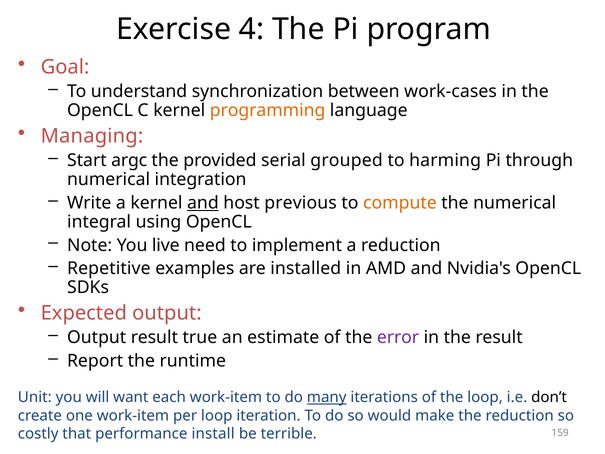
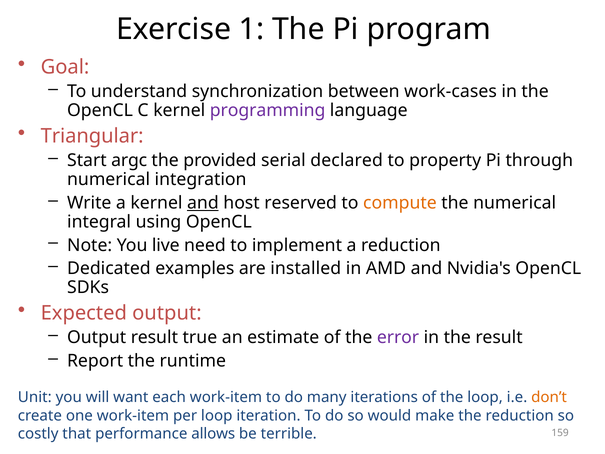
4: 4 -> 1 (252, 29)
programming colour: orange -> purple (268, 111)
Managing: Managing -> Triangular (92, 136)
grouped: grouped -> declared (347, 160)
harming: harming -> property (445, 160)
previous: previous -> reserved (301, 203)
Repetitive: Repetitive -> Dedicated (109, 268)
many underline: present -> none (327, 397)
don’t colour: black -> orange (549, 397)
install: install -> allows (213, 433)
